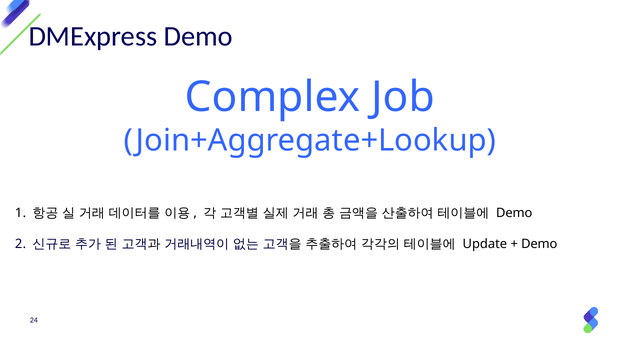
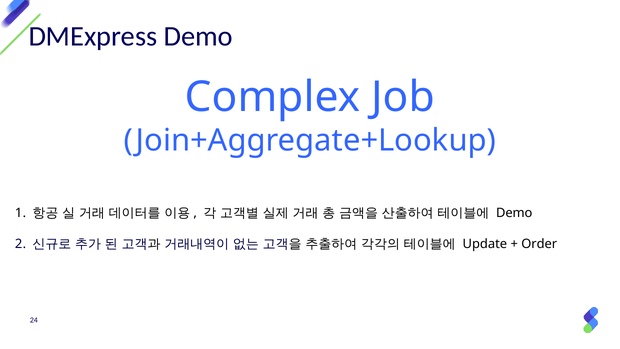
Demo: Demo -> Order (539, 244)
